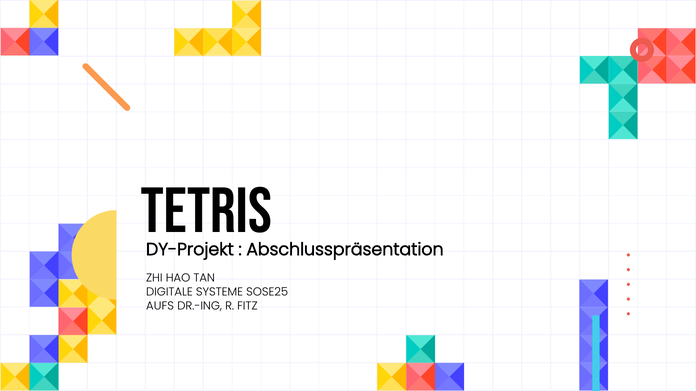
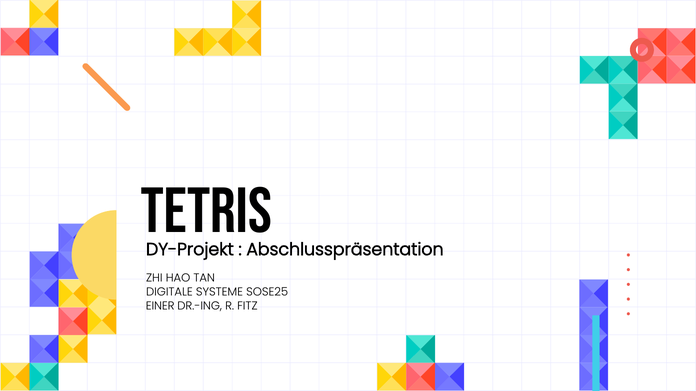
AUFS: AUFS -> EINER (160, 306)
